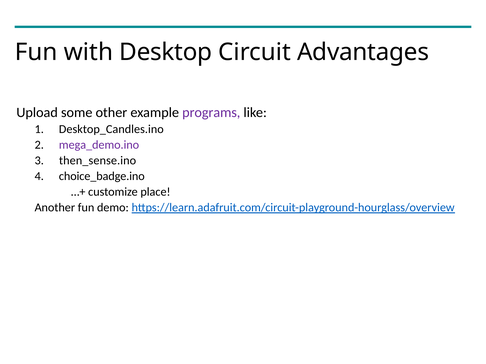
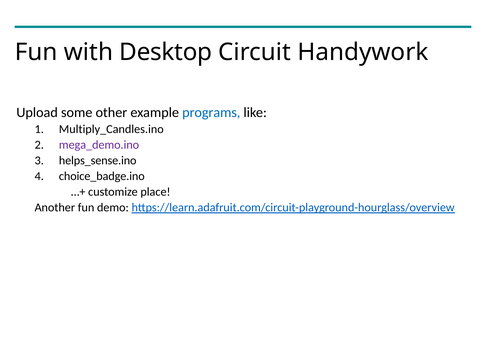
Advantages: Advantages -> Handywork (363, 52)
programs colour: purple -> blue (211, 113)
Desktop_Candles.ino: Desktop_Candles.ino -> Multiply_Candles.ino (111, 129)
then_sense.ino: then_sense.ino -> helps_sense.ino (98, 161)
